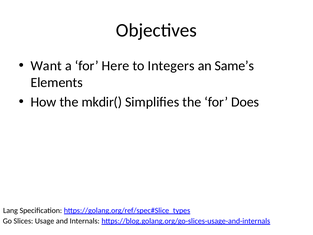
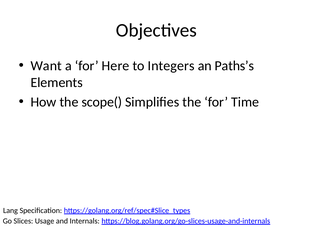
Same’s: Same’s -> Paths’s (234, 66)
mkdir(: mkdir( -> scope( (102, 102)
Does: Does -> Time (245, 102)
